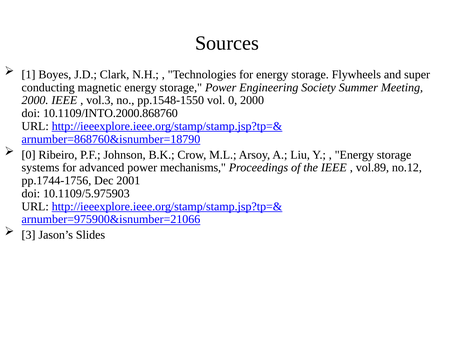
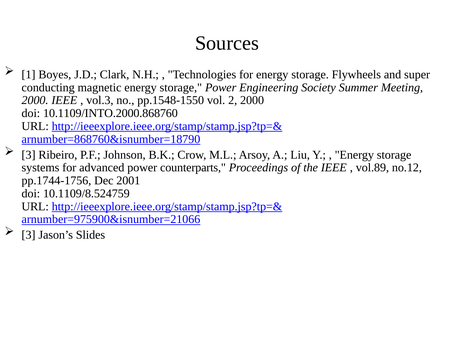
vol 0: 0 -> 2 (233, 100)
0: 0 -> 3 (29, 155)
mechanisms: mechanisms -> counterparts (193, 168)
10.1109/5.975903: 10.1109/5.975903 -> 10.1109/8.524759 (86, 194)
